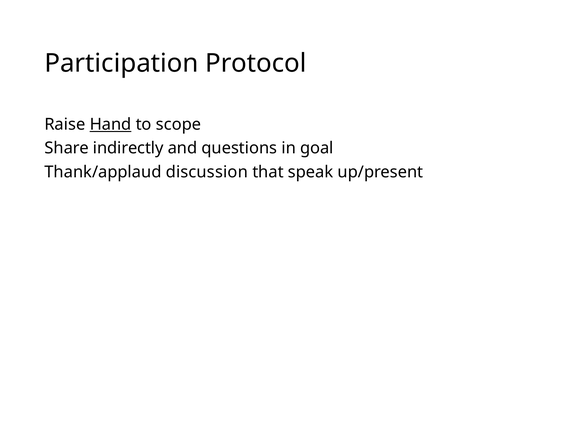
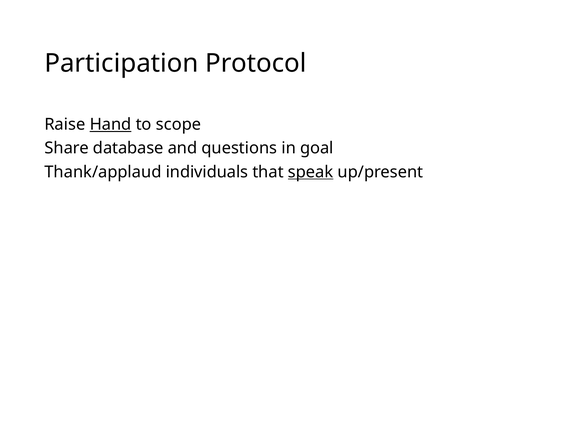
indirectly: indirectly -> database (128, 148)
discussion: discussion -> individuals (207, 172)
speak underline: none -> present (311, 172)
